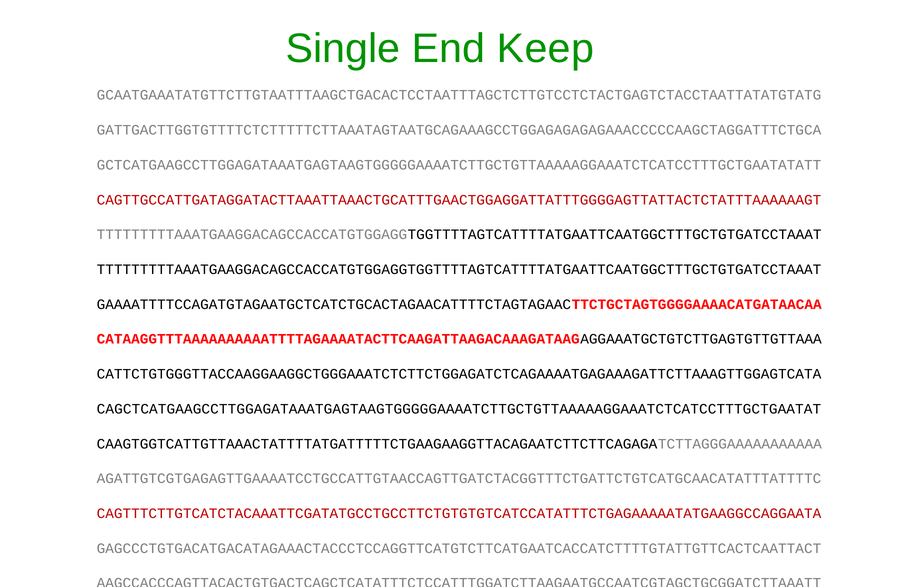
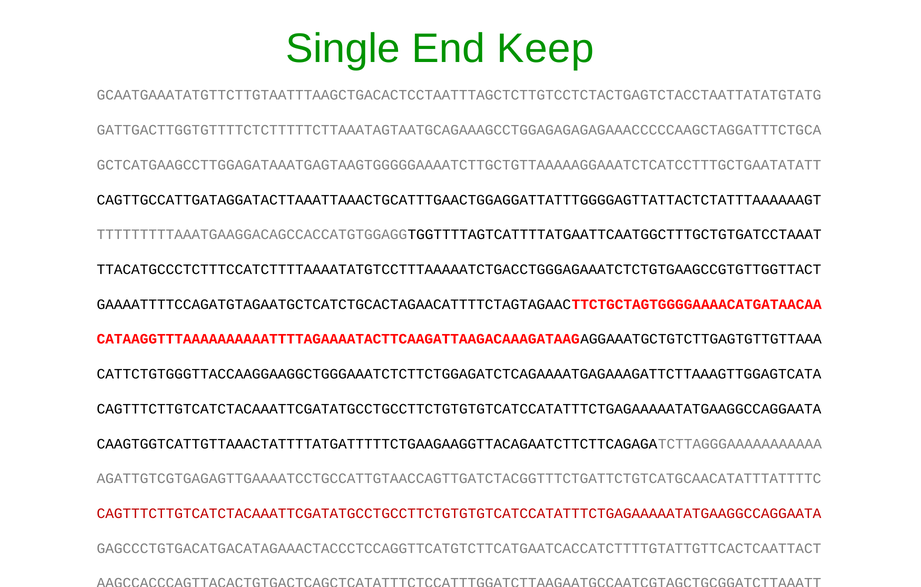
CAGTTGCCATTGATAGGATACTTAAATTAAACTGCATTTGAACTGGAGGATTATTTGGGGAGTTATTACTCTATTTAAAAAAGT colour: red -> black (459, 200)
TTTTTTTTTAAATGAAGGACAGCCACCATGTGGAGGTGGTTTTAGTCATTTTATGAATTCAATGGCTTTGCTGTGATCCTAAAT: TTTTTTTTTAAATGAAGGACAGCCACCATGTGGAGGTGGTTTTAGTCATTTTATGAATTCAATGGCTTTGCTGTGATCCTAAAT -> TTACATGCCCTCTTTCCATCTTTTAAAATATGTCCTTTAAAAATCTGACCTGGGAGAAATCTCTGTGAAGCCGTGTTGGTTACT (459, 270)
CAGCTCATGAAGCCTTGGAGATAAATGAGTAAGTGGGGGAAAATCTTGCTGTTAAAAAGGAAATCTCATCCTTTGCTGAATAT: CAGCTCATGAAGCCTTGGAGATAAATGAGTAAGTGGGGGAAAATCTTGCTGTTAAAAAGGAAATCTCATCCTTTGCTGAATAT -> CAGTTTCTTGTCATCTACAAATTCGATATGCCTGCCTTCTGTGTGTCATCCATATTTCTGAGAAAAATATGAAGGCCAGGAATA (459, 409)
